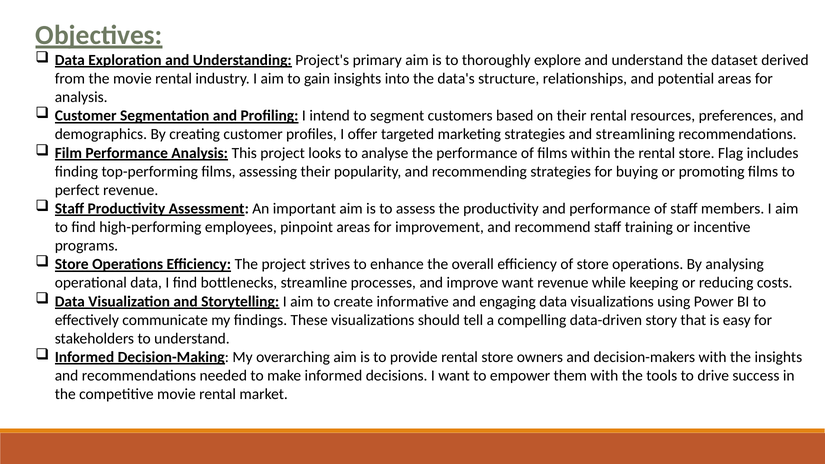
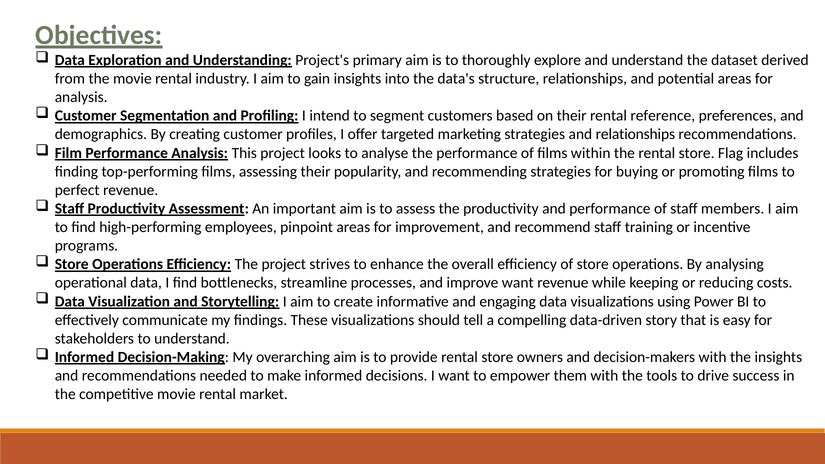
resources: resources -> reference (663, 116)
and streamlining: streamlining -> relationships (635, 134)
